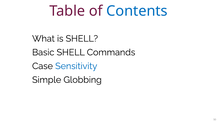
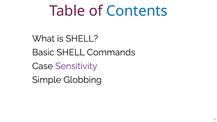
Sensitivity colour: blue -> purple (76, 66)
